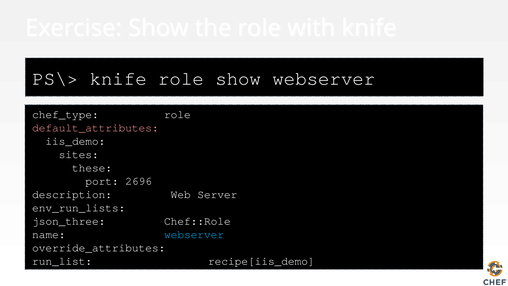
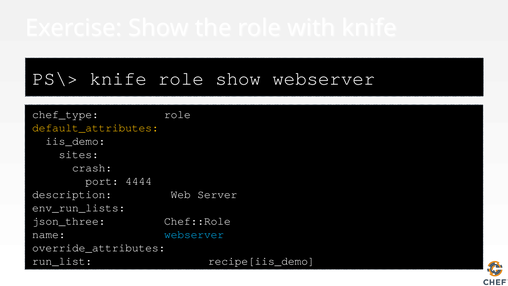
default_attributes colour: pink -> yellow (95, 128)
these: these -> crash (92, 168)
2696: 2696 -> 4444 (139, 181)
